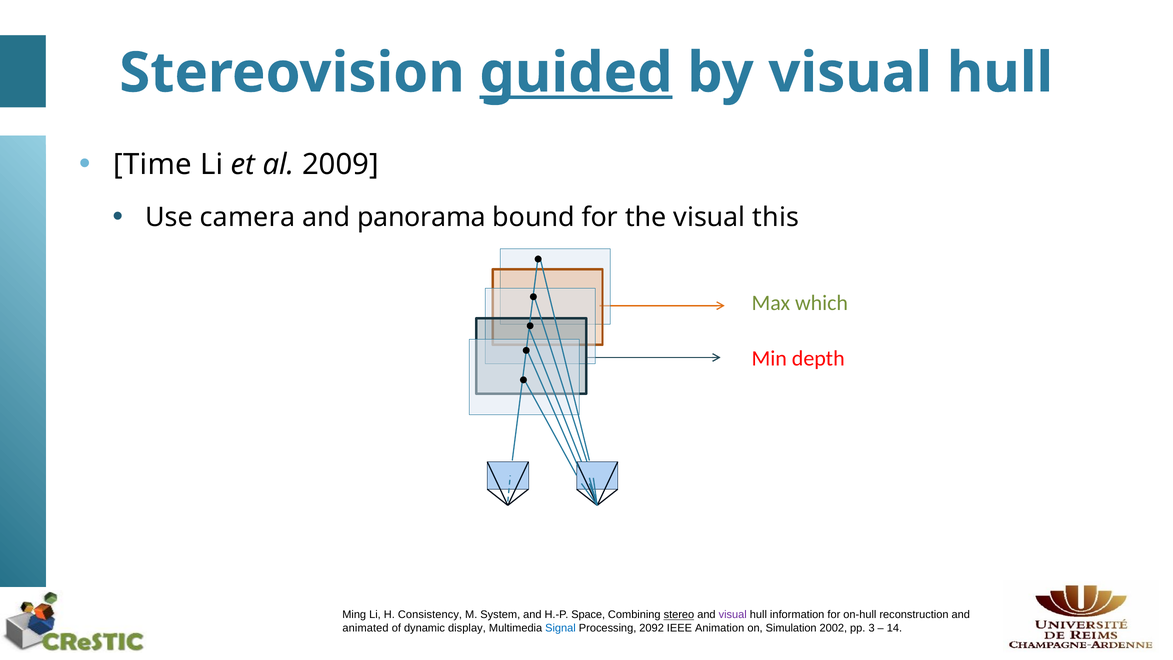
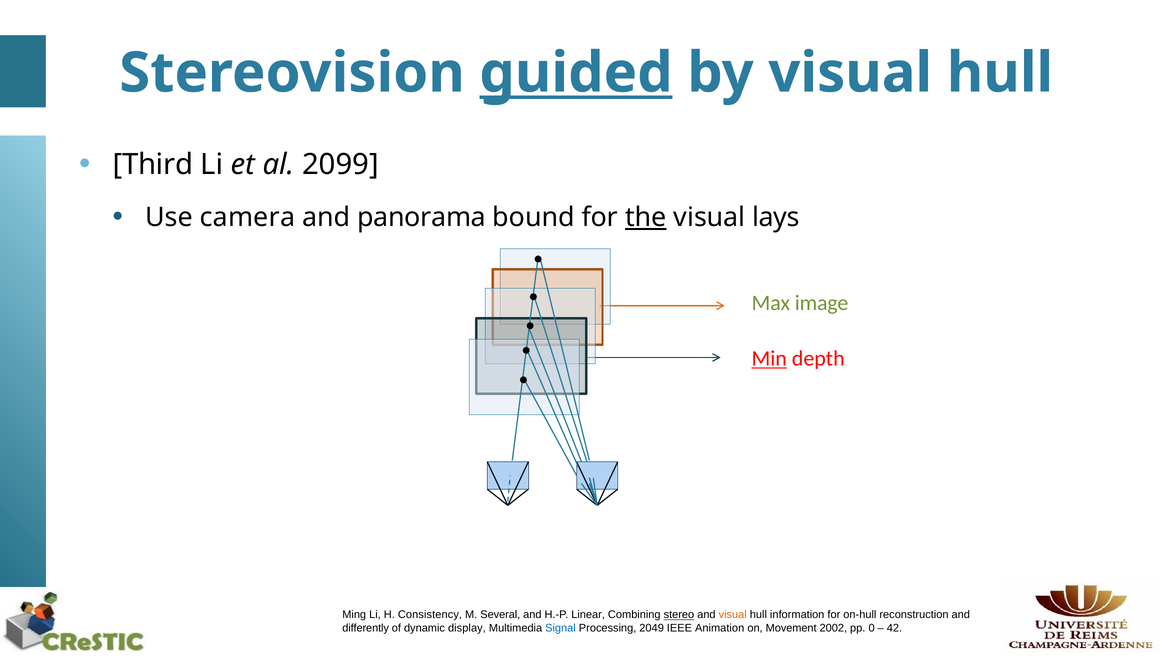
Time: Time -> Third (153, 165)
2009: 2009 -> 2099 (340, 165)
the underline: none -> present (646, 217)
this: this -> lays (776, 217)
which: which -> image (822, 303)
Min underline: none -> present (769, 358)
System: System -> Several (500, 615)
Space: Space -> Linear (588, 615)
visual colour: purple -> orange (733, 615)
animated: animated -> differently (366, 628)
2092: 2092 -> 2049 (652, 628)
Simulation: Simulation -> Movement (791, 628)
3: 3 -> 0 (872, 628)
14: 14 -> 42 (894, 628)
